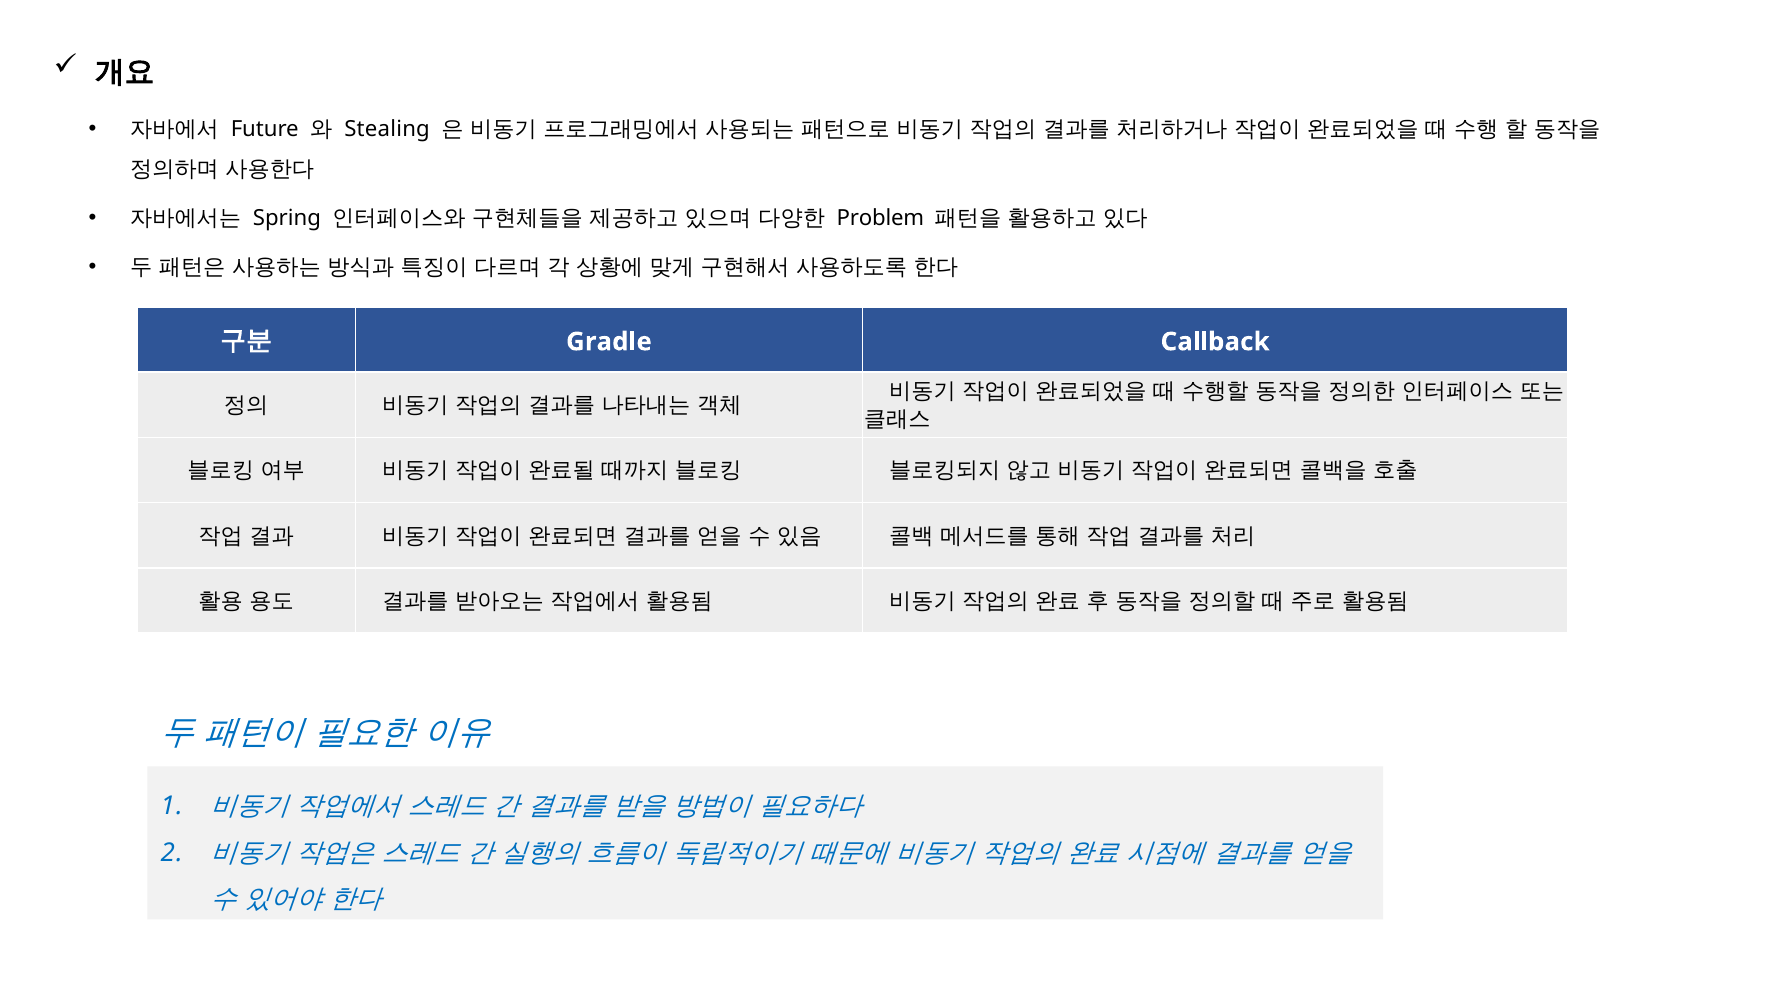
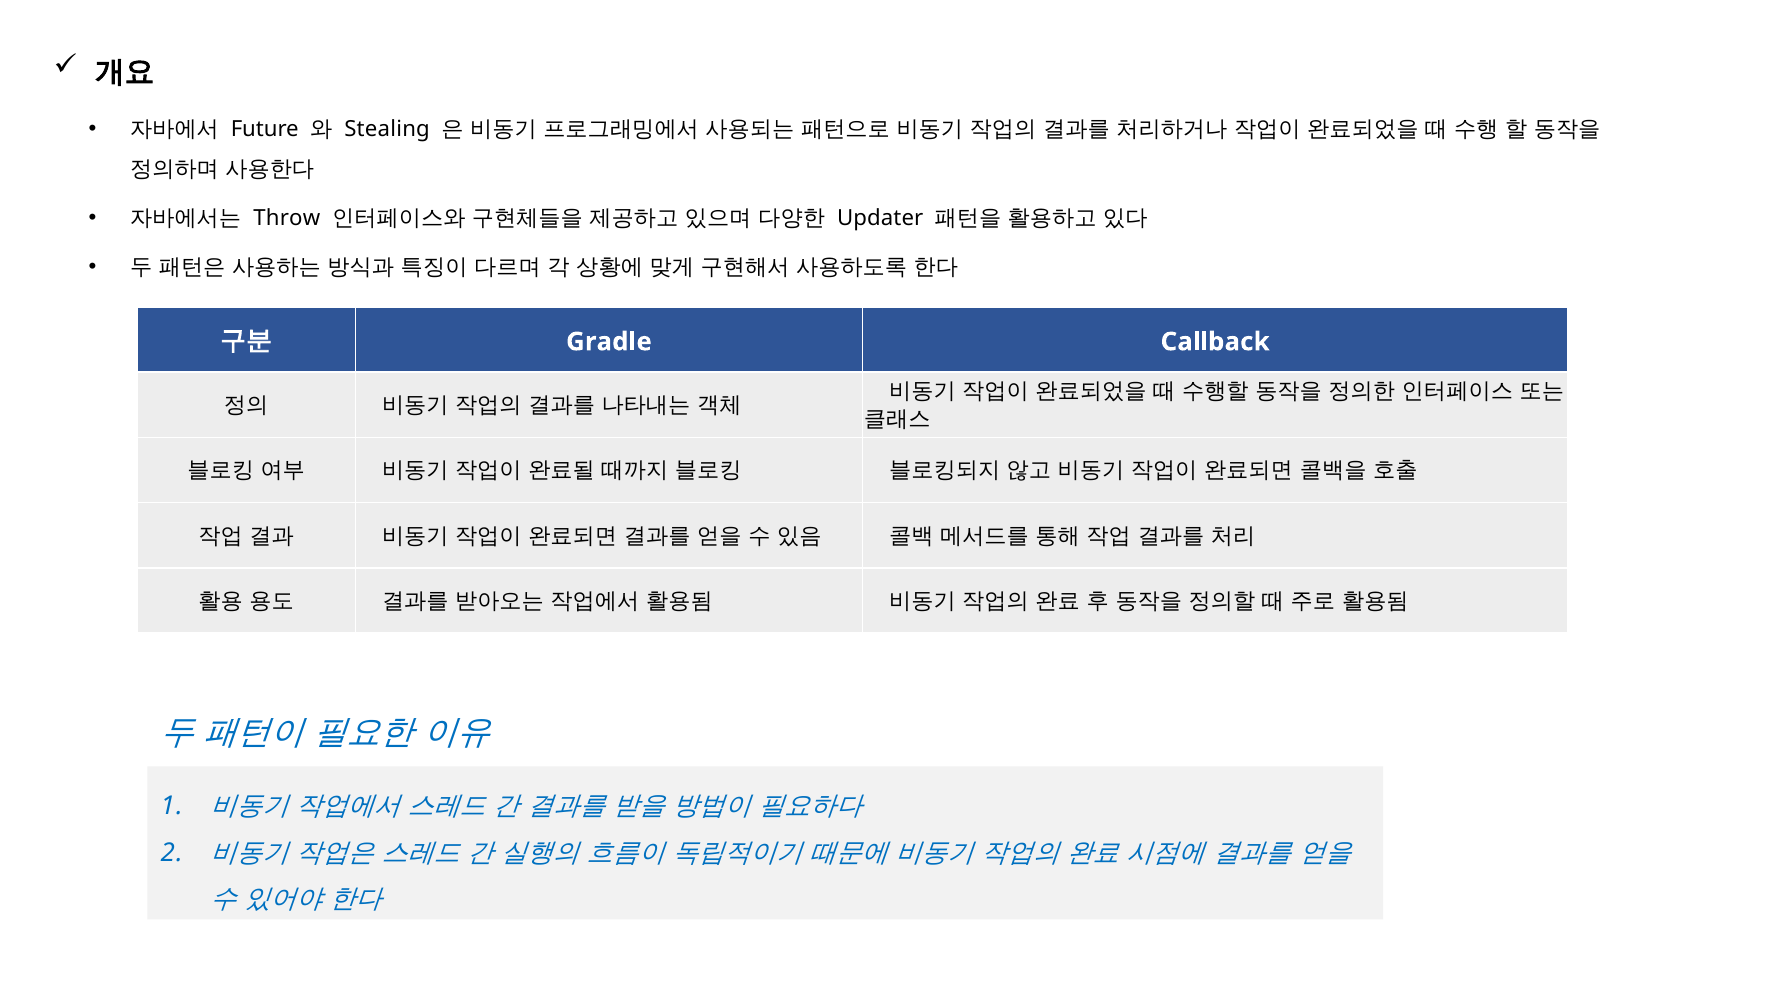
Spring: Spring -> Throw (287, 219)
Problem: Problem -> Updater (880, 219)
